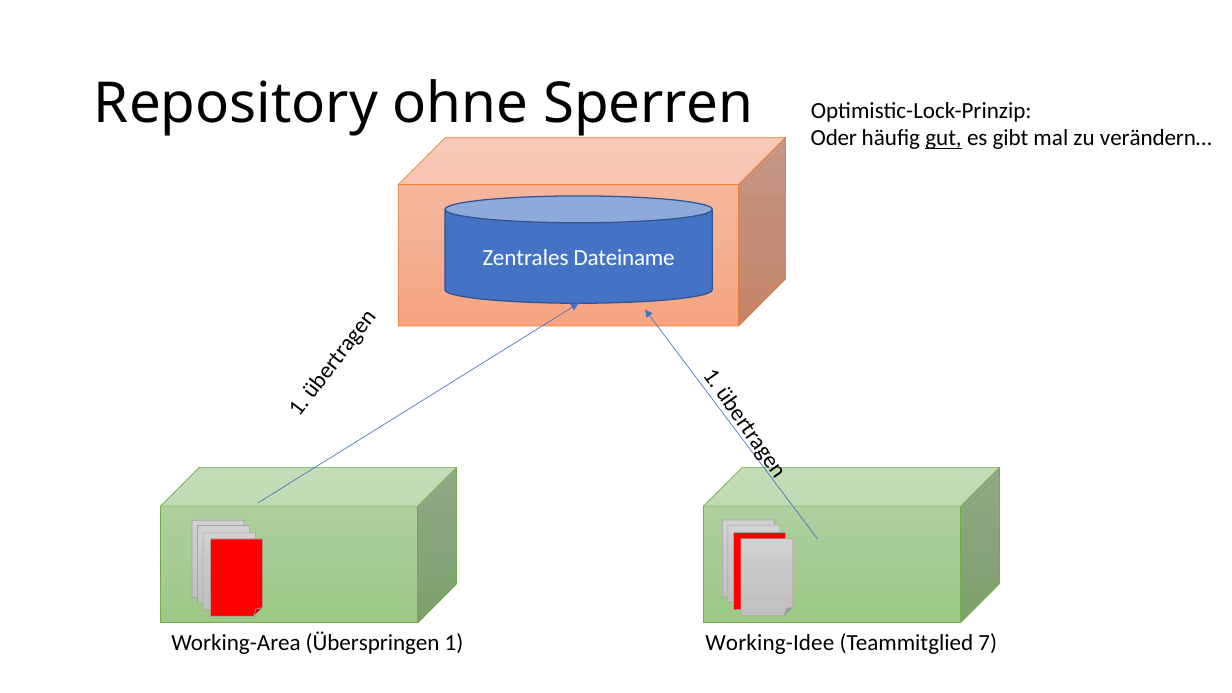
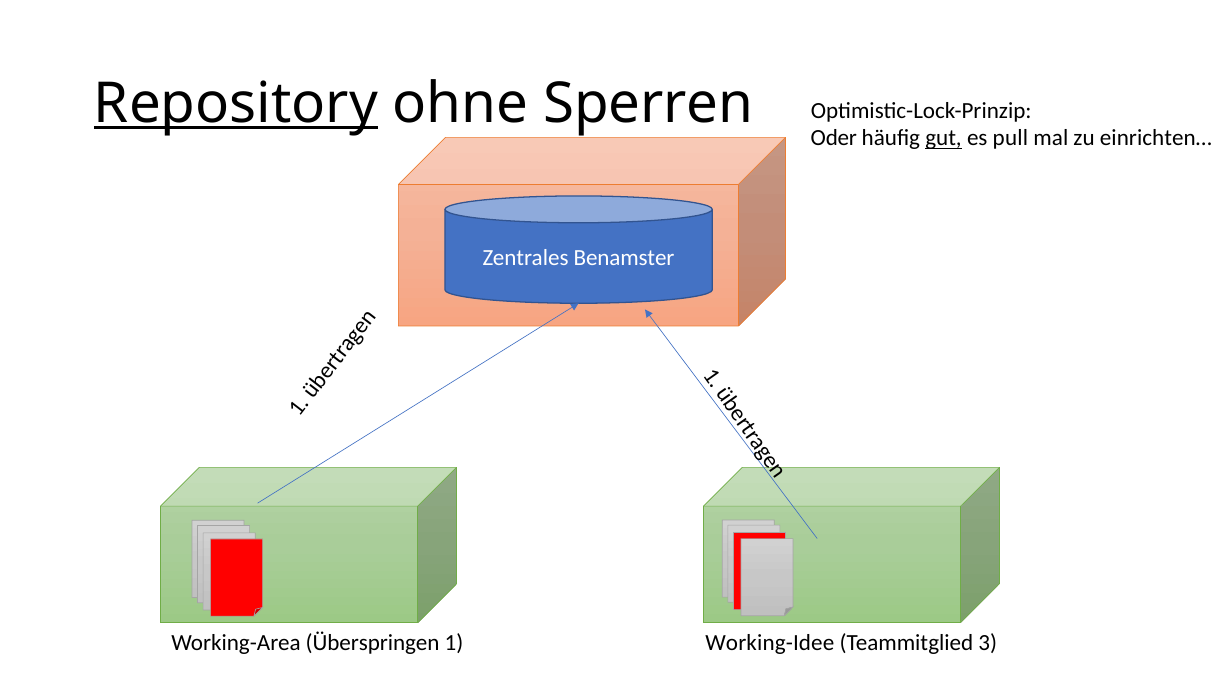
Repository underline: none -> present (236, 103)
gibt: gibt -> pull (1010, 138)
verändern…: verändern… -> einrichten… (1156, 138)
Dateiname: Dateiname -> Benamster (624, 258)
7: 7 -> 3 (988, 643)
